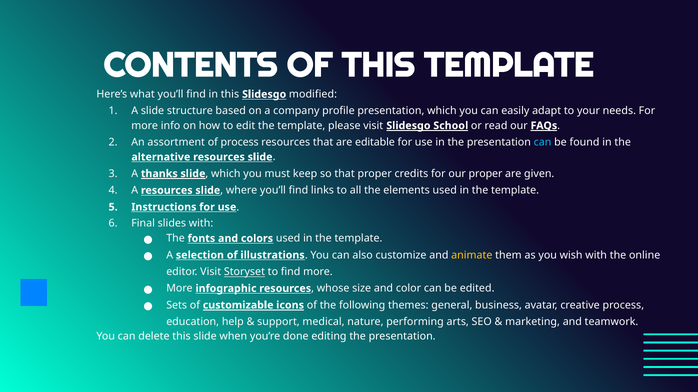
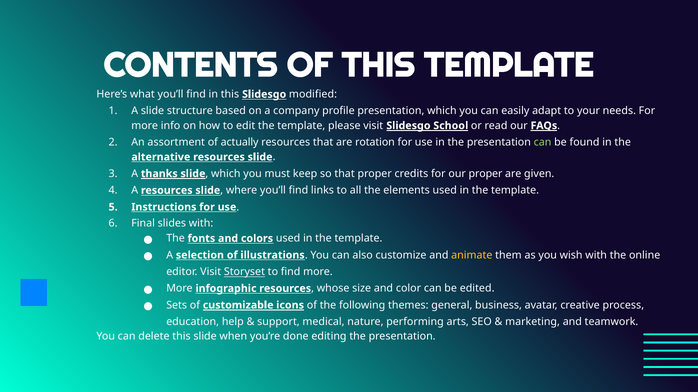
of process: process -> actually (240, 142)
editable: editable -> rotation (375, 142)
can colour: light blue -> light green (543, 142)
